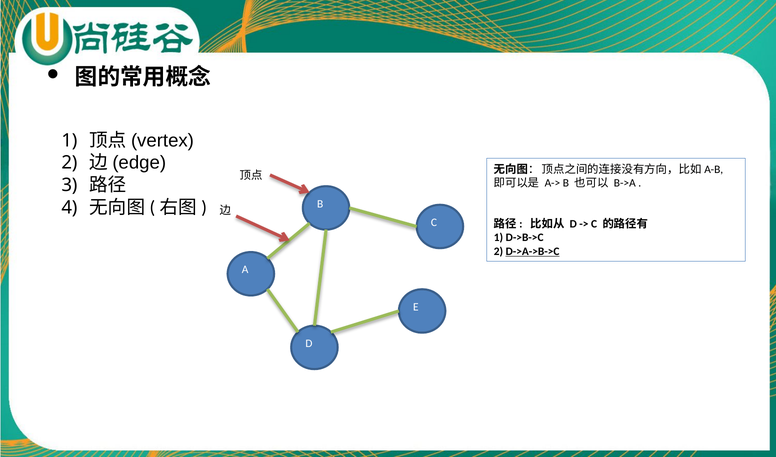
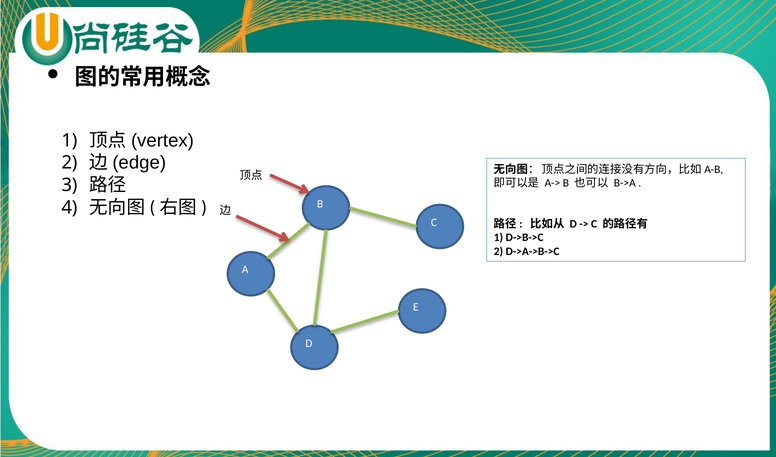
D->A->B->C underline: present -> none (533, 251)
